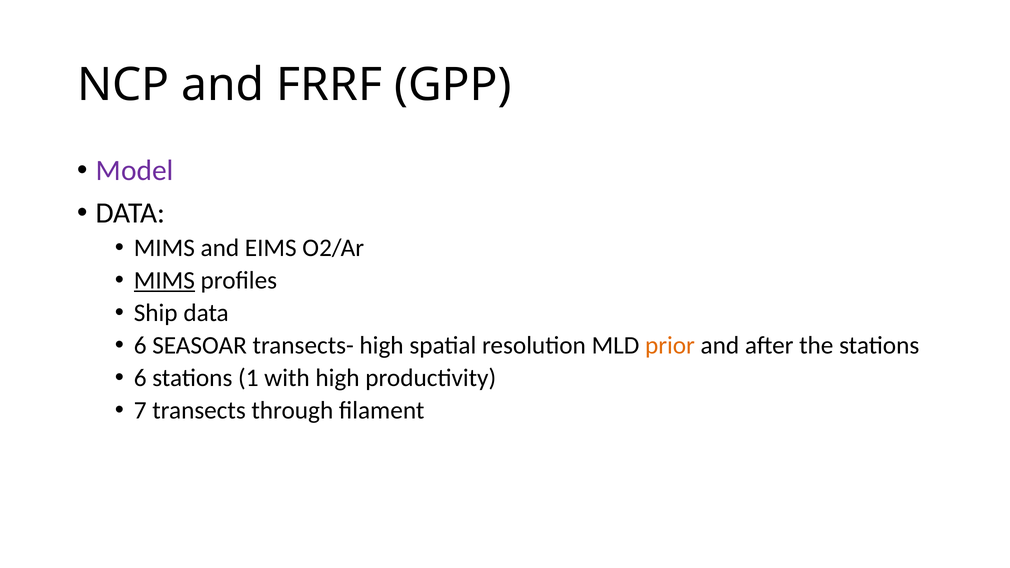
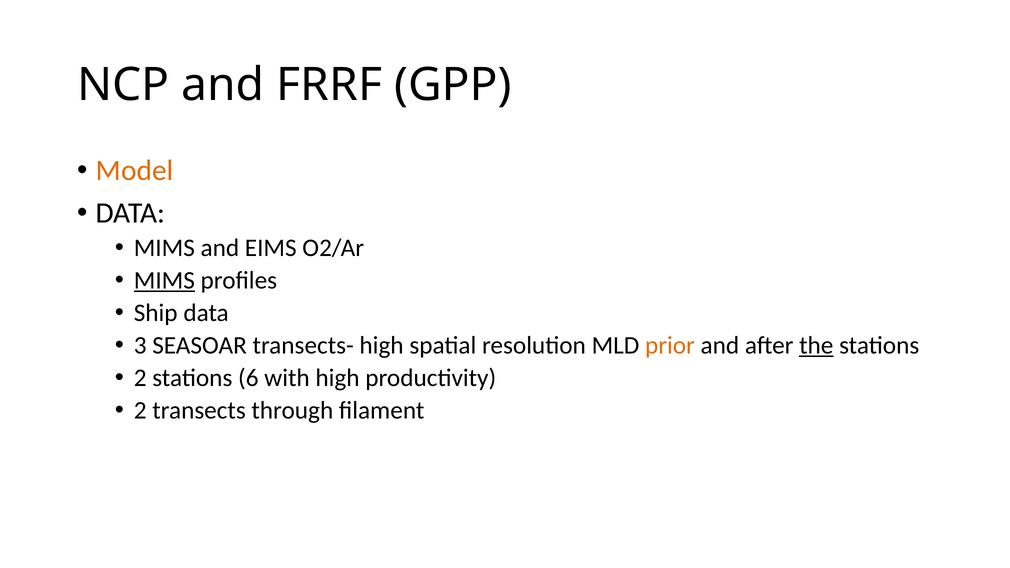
Model colour: purple -> orange (135, 171)
6: 6 -> 3 (140, 345)
the underline: none -> present (816, 345)
6: 6 -> 2 (140, 378)
1: 1 -> 6 (248, 378)
7: 7 -> 2 (140, 410)
